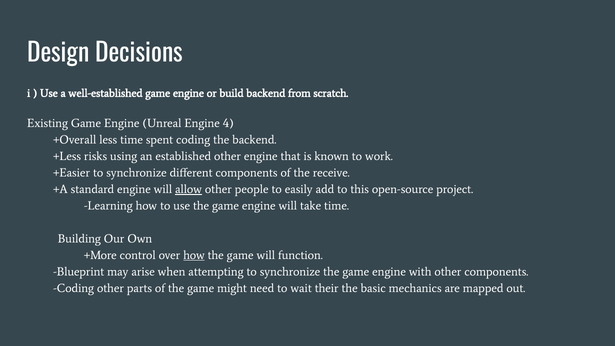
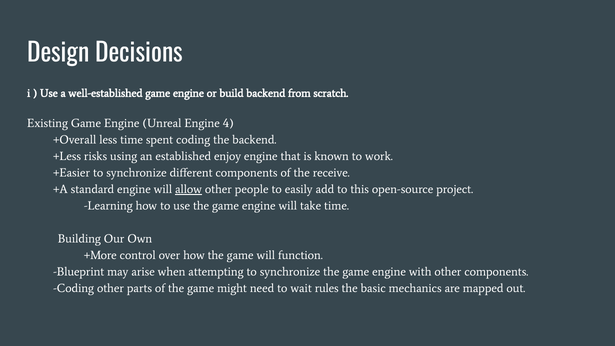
established other: other -> enjoy (228, 156)
how underline: present -> none (194, 255)
their: their -> rules (327, 288)
